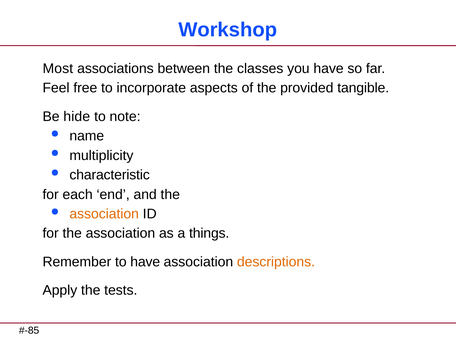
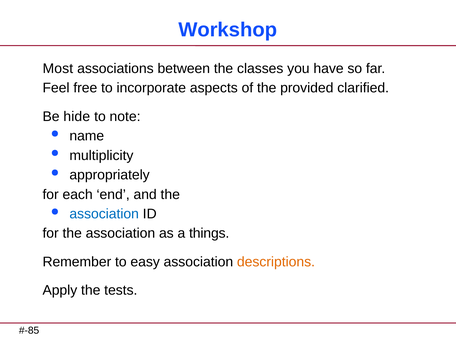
tangible: tangible -> clarified (363, 88)
characteristic: characteristic -> appropriately (110, 175)
association colour: orange -> blue (104, 214)
to have: have -> easy (145, 262)
